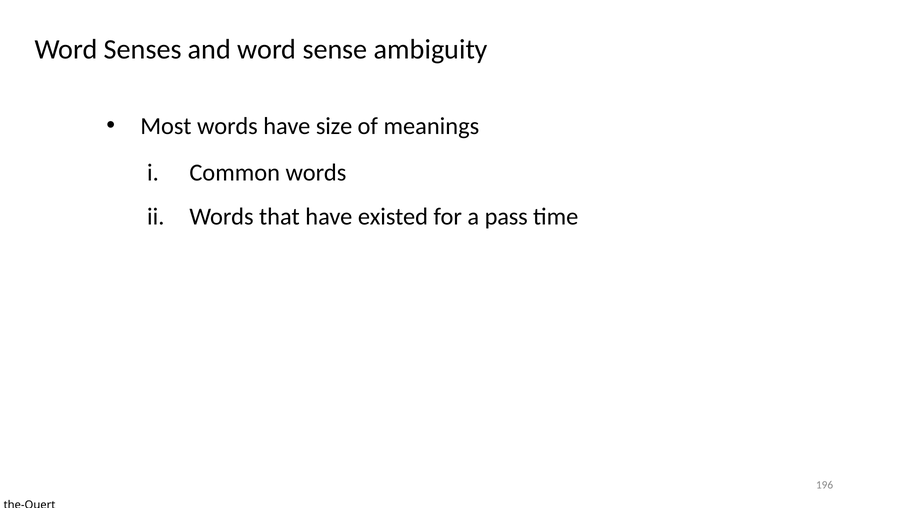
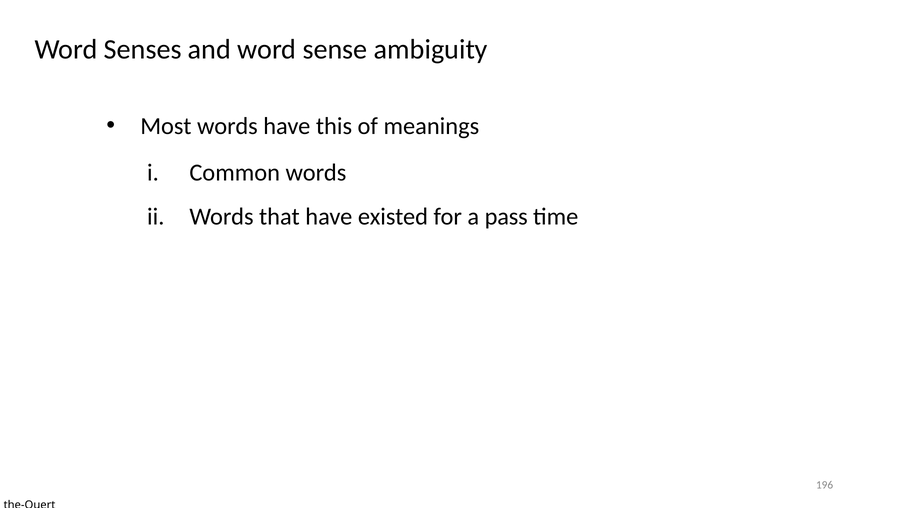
size: size -> this (334, 126)
